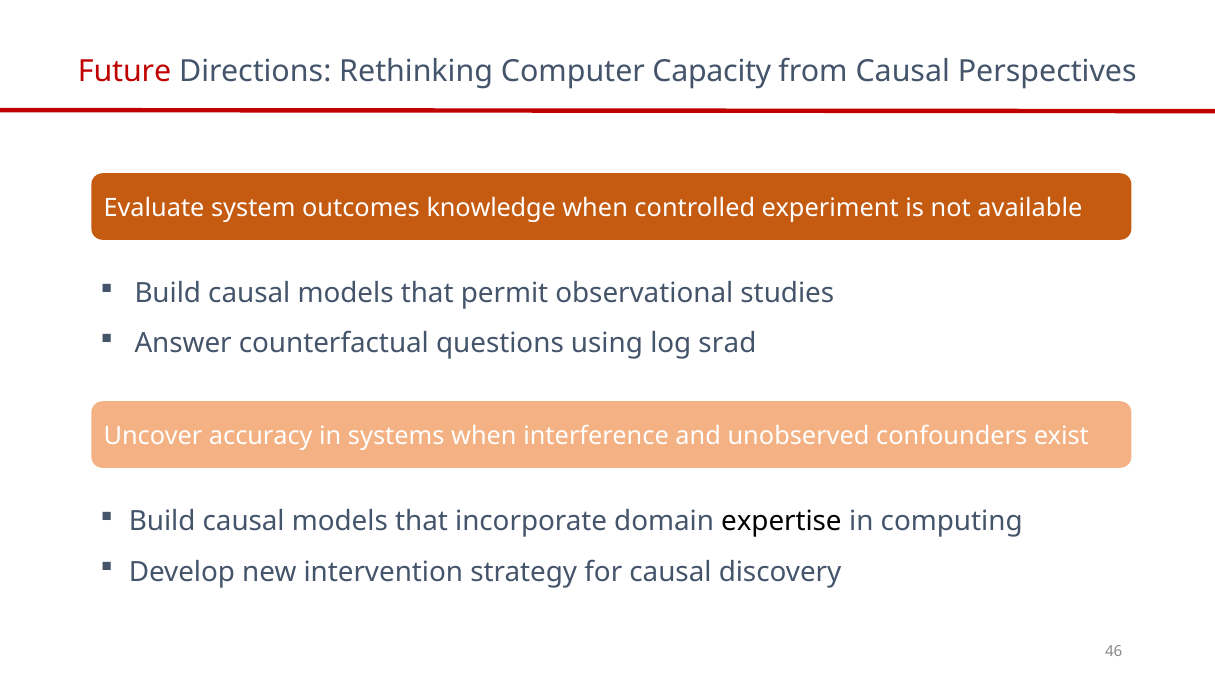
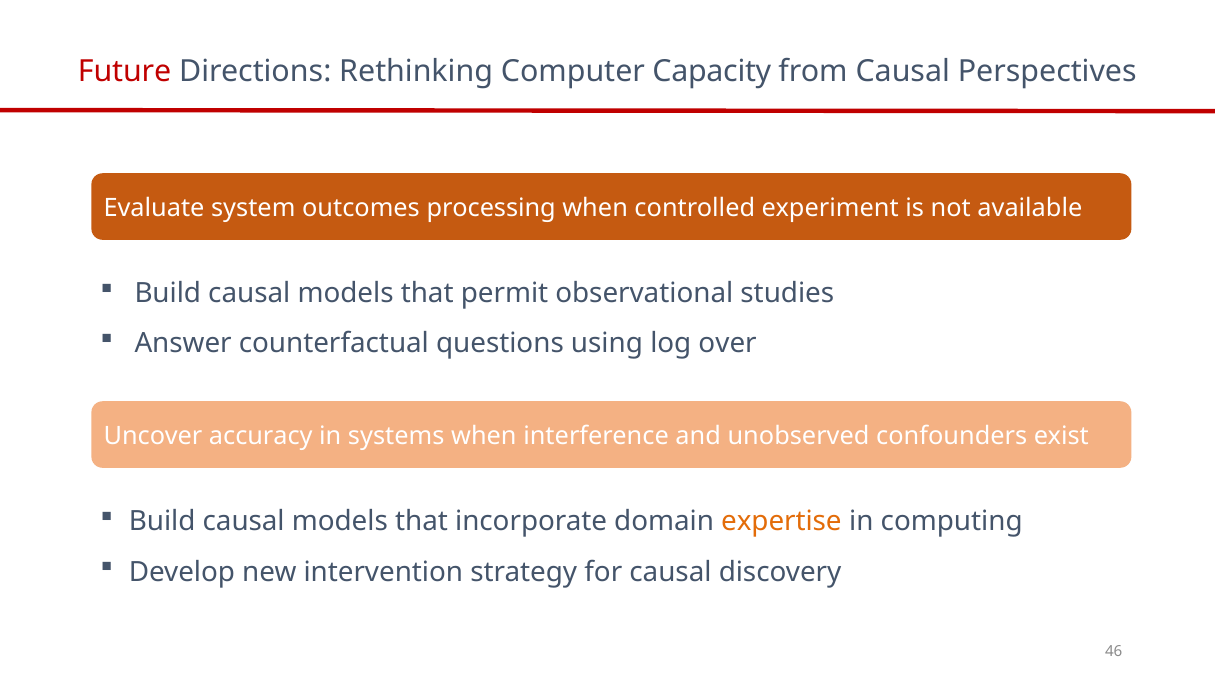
knowledge: knowledge -> processing (491, 208)
srad: srad -> over (728, 343)
expertise colour: black -> orange (781, 521)
